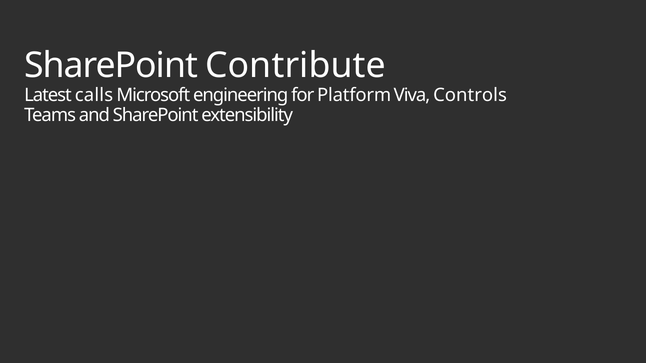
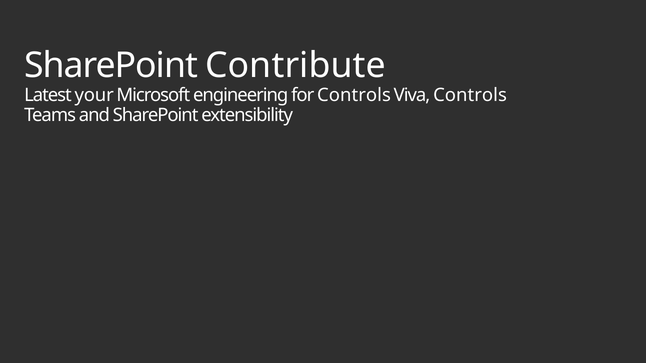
calls: calls -> your (94, 95)
for Platform: Platform -> Controls (354, 95)
